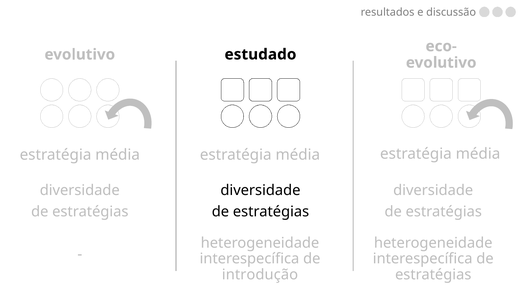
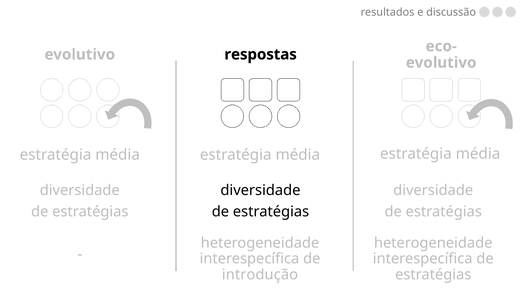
estudado: estudado -> respostas (261, 54)
